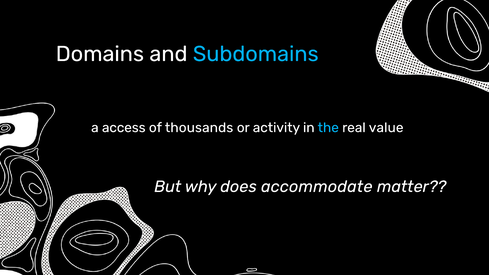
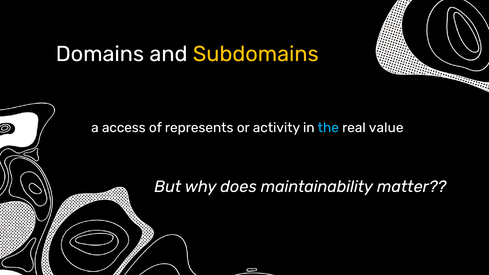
Subdomains colour: light blue -> yellow (256, 54)
thousands: thousands -> represents (199, 128)
accommodate: accommodate -> maintainability (317, 187)
